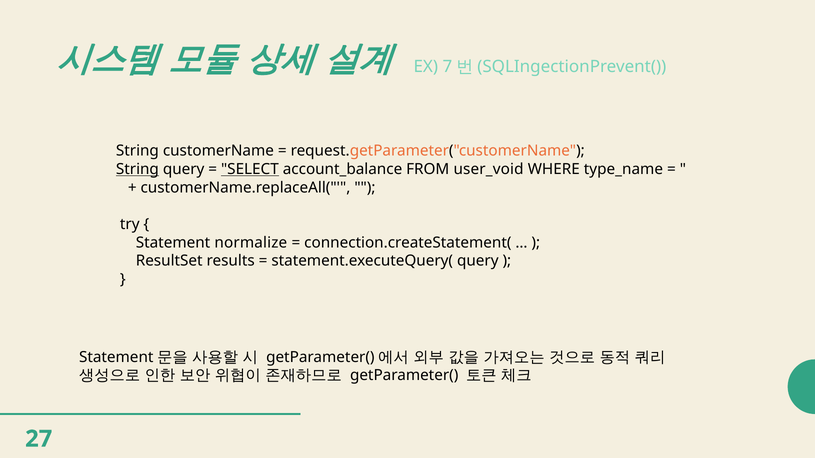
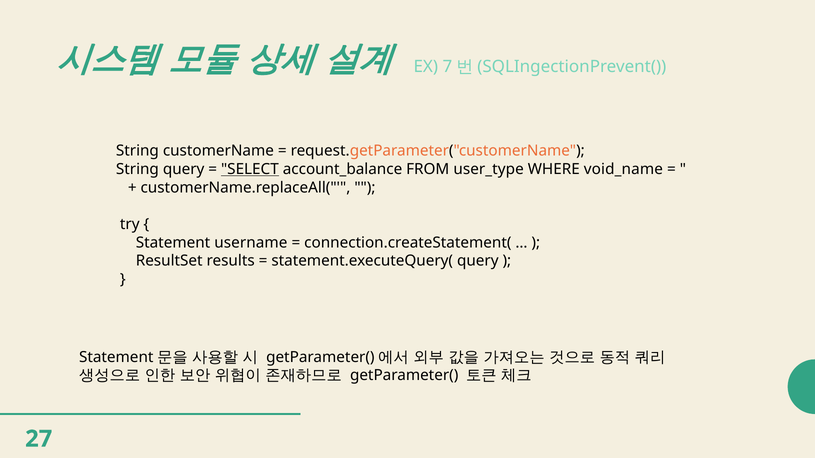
String underline: present -> none (137, 169)
user_void: user_void -> user_type (489, 169)
type_name: type_name -> void_name (623, 169)
normalize: normalize -> username (251, 243)
